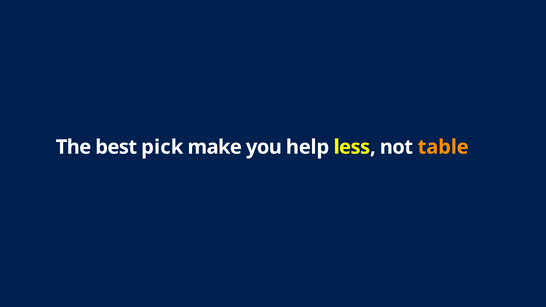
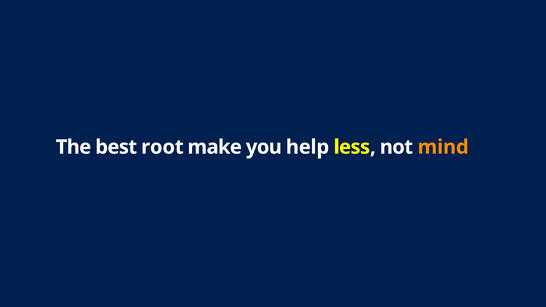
pick: pick -> root (162, 147)
table: table -> mind (443, 147)
